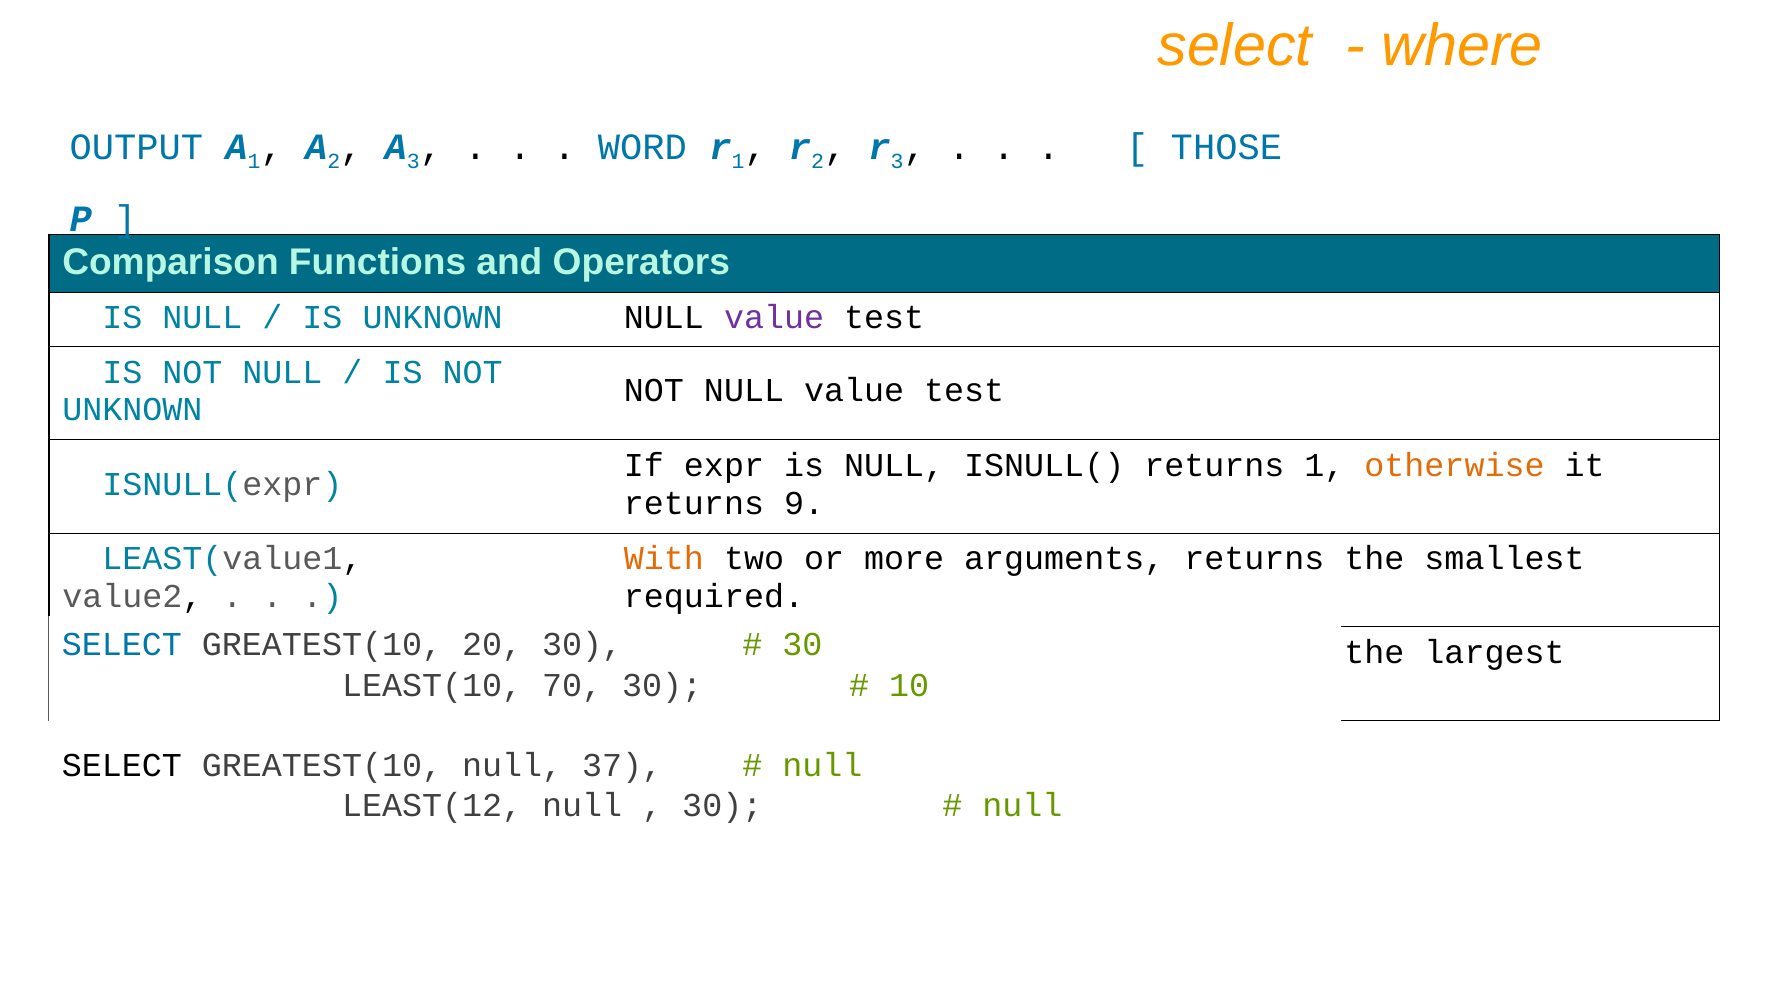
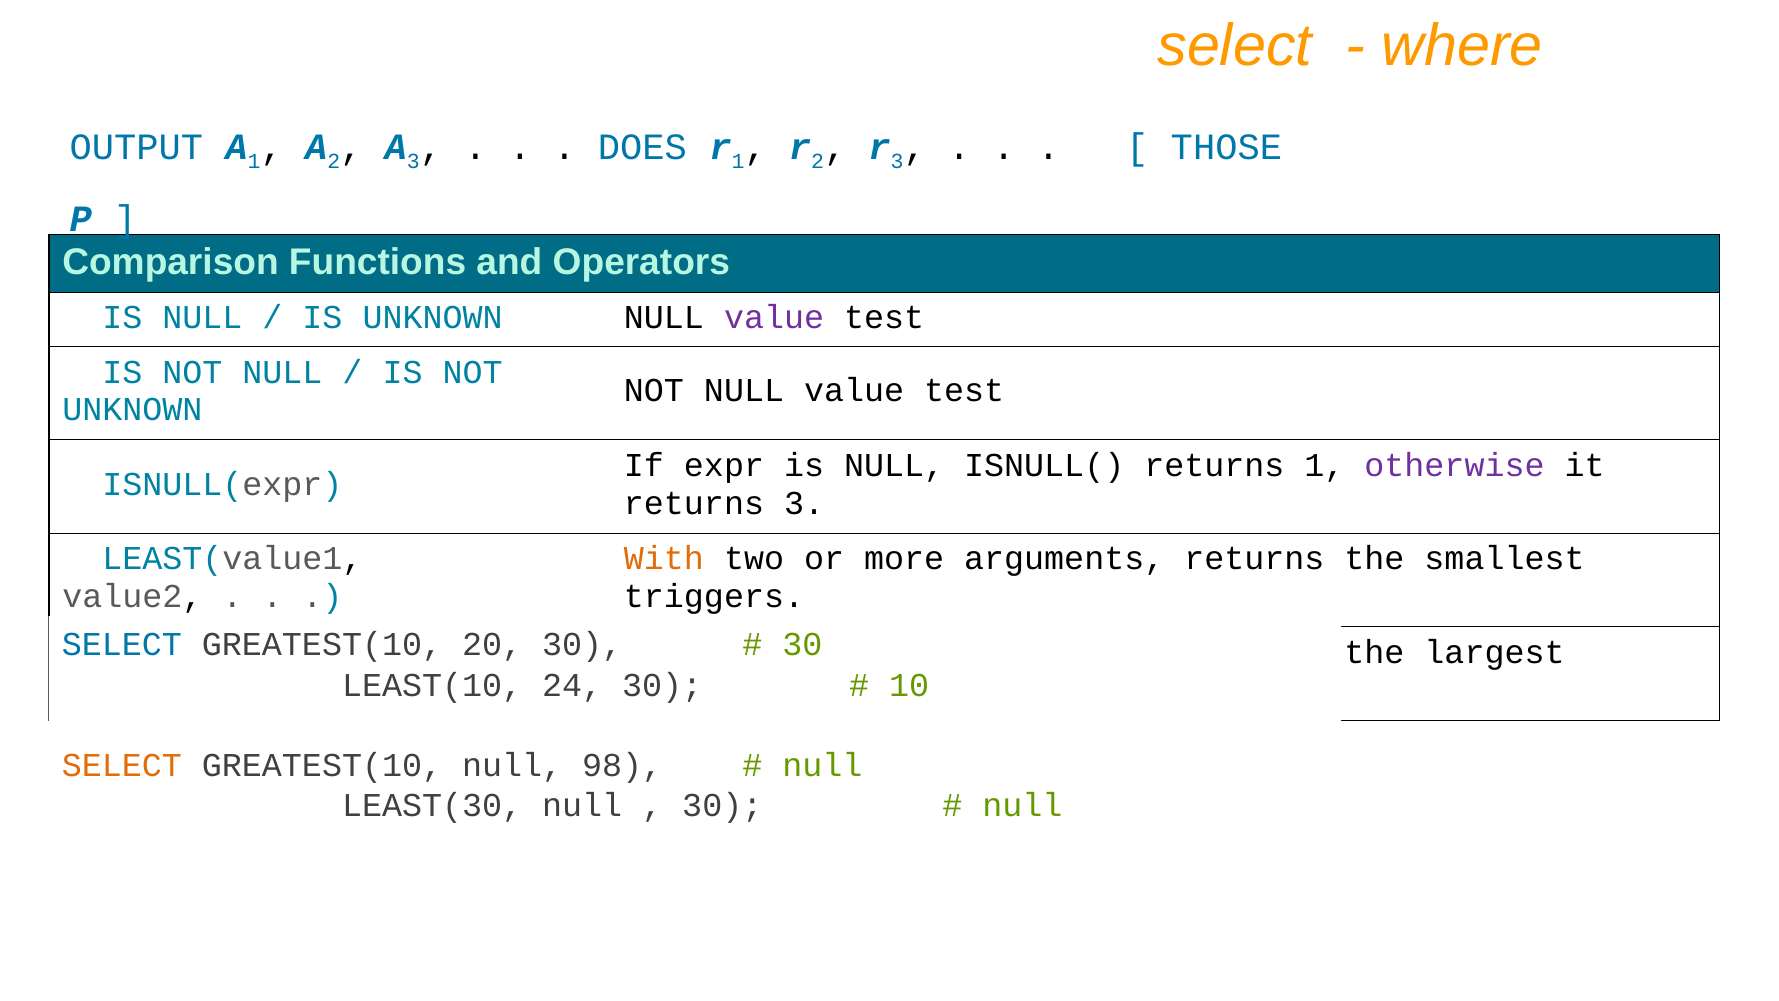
WORD: WORD -> DOES (642, 147)
otherwise colour: orange -> purple (1455, 465)
returns 9: 9 -> 3 (804, 503)
required: required -> triggers (714, 597)
70: 70 -> 24 (572, 685)
SELECT colour: black -> orange (122, 765)
37: 37 -> 98 (622, 765)
LEAST(12: LEAST(12 -> LEAST(30 (432, 805)
